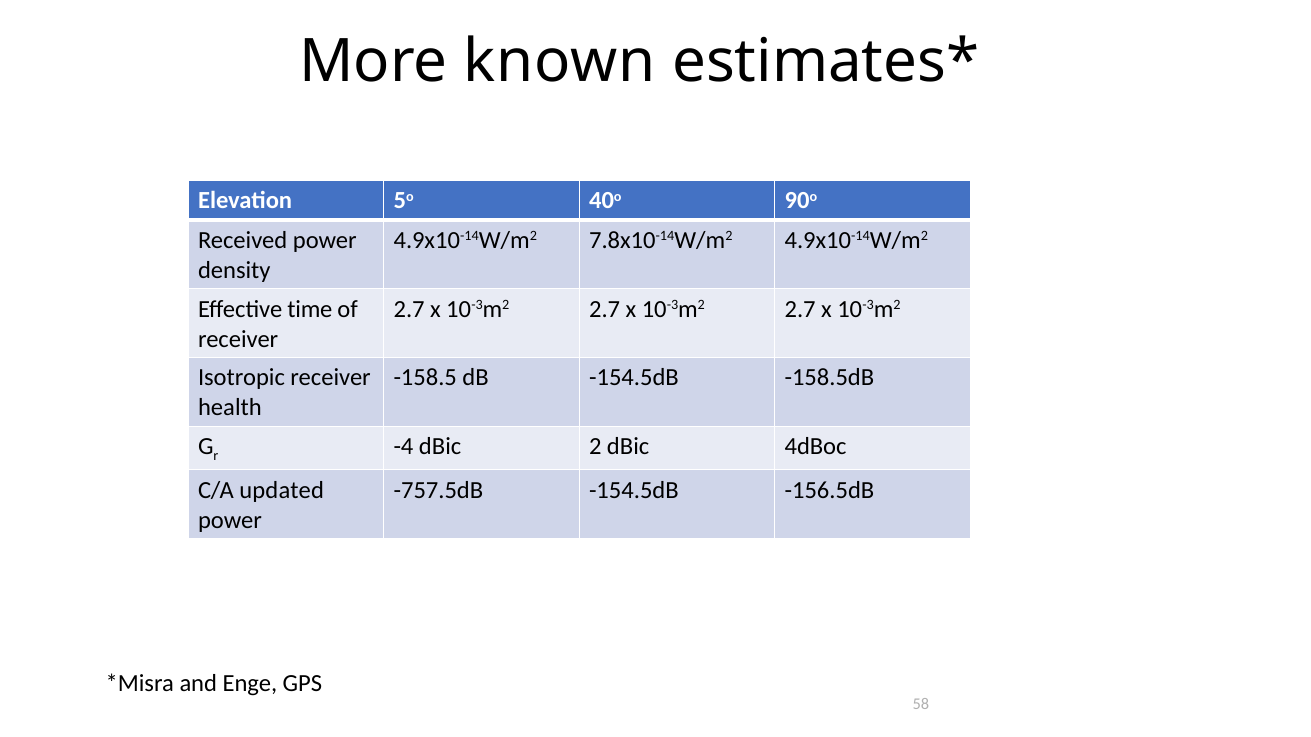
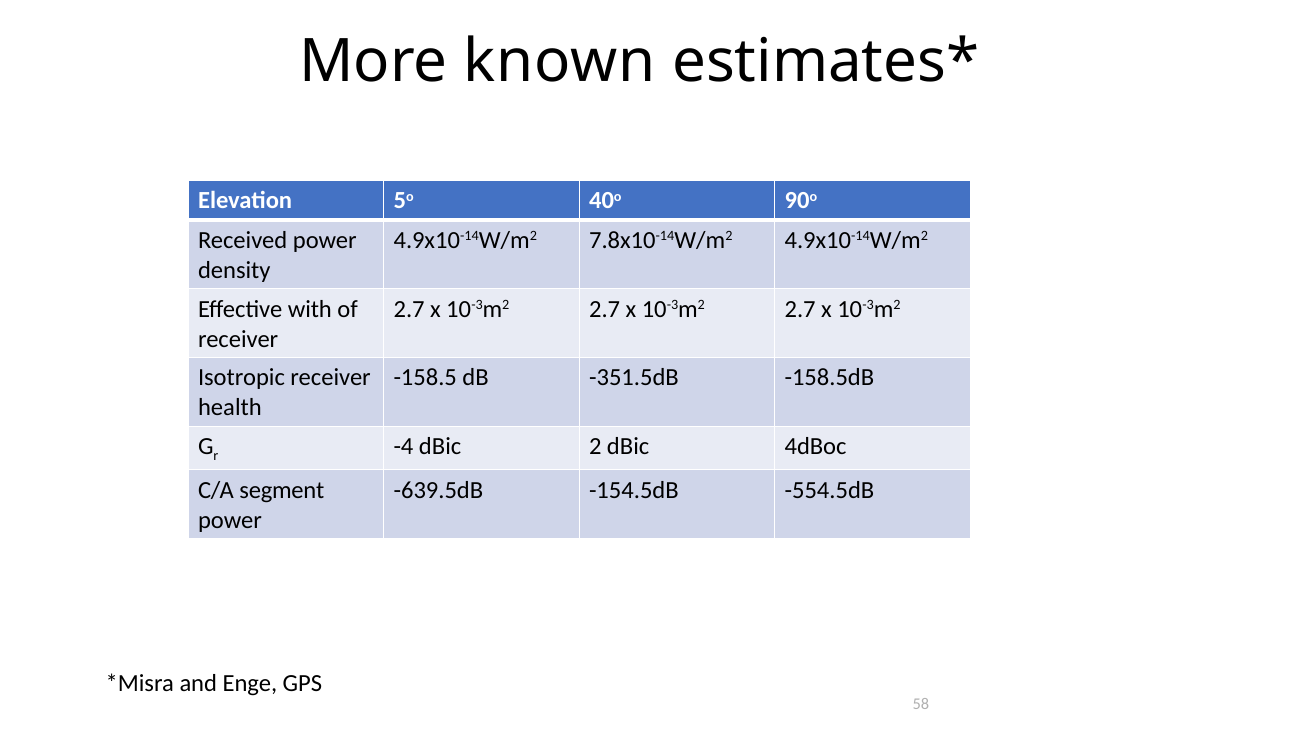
time: time -> with (310, 309)
dB -154.5dB: -154.5dB -> -351.5dB (634, 378)
updated: updated -> segment (282, 490)
-757.5dB: -757.5dB -> -639.5dB (438, 490)
-156.5dB: -156.5dB -> -554.5dB (829, 490)
